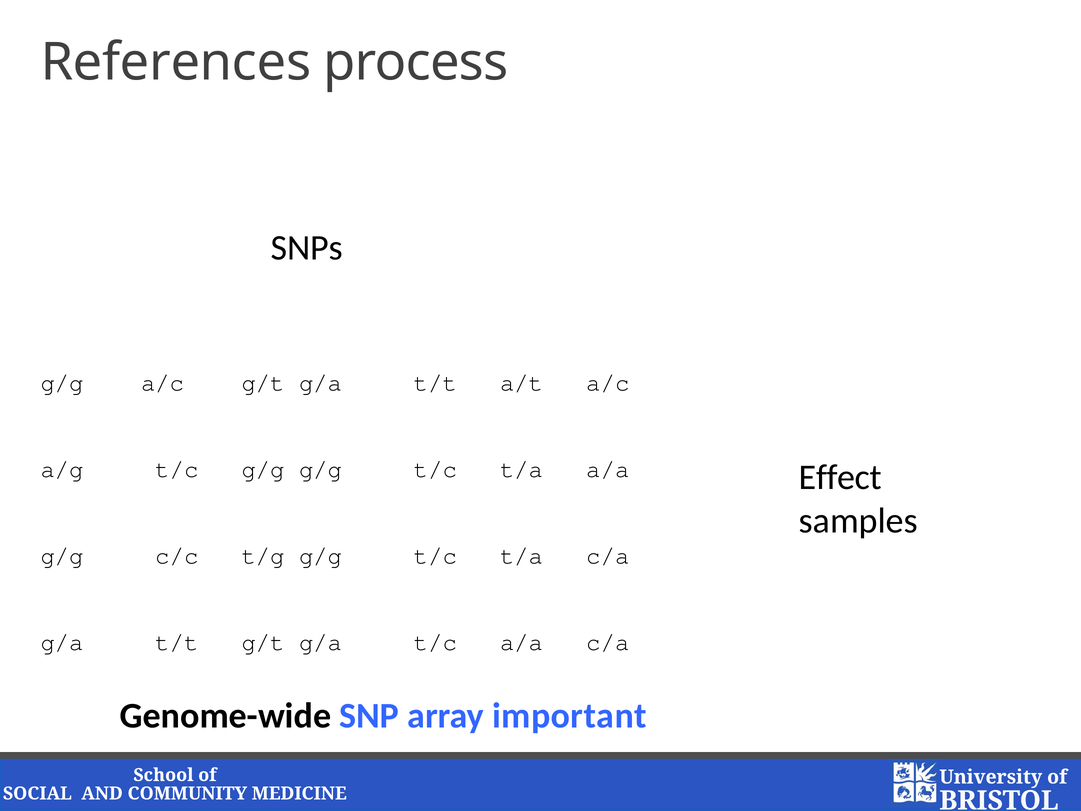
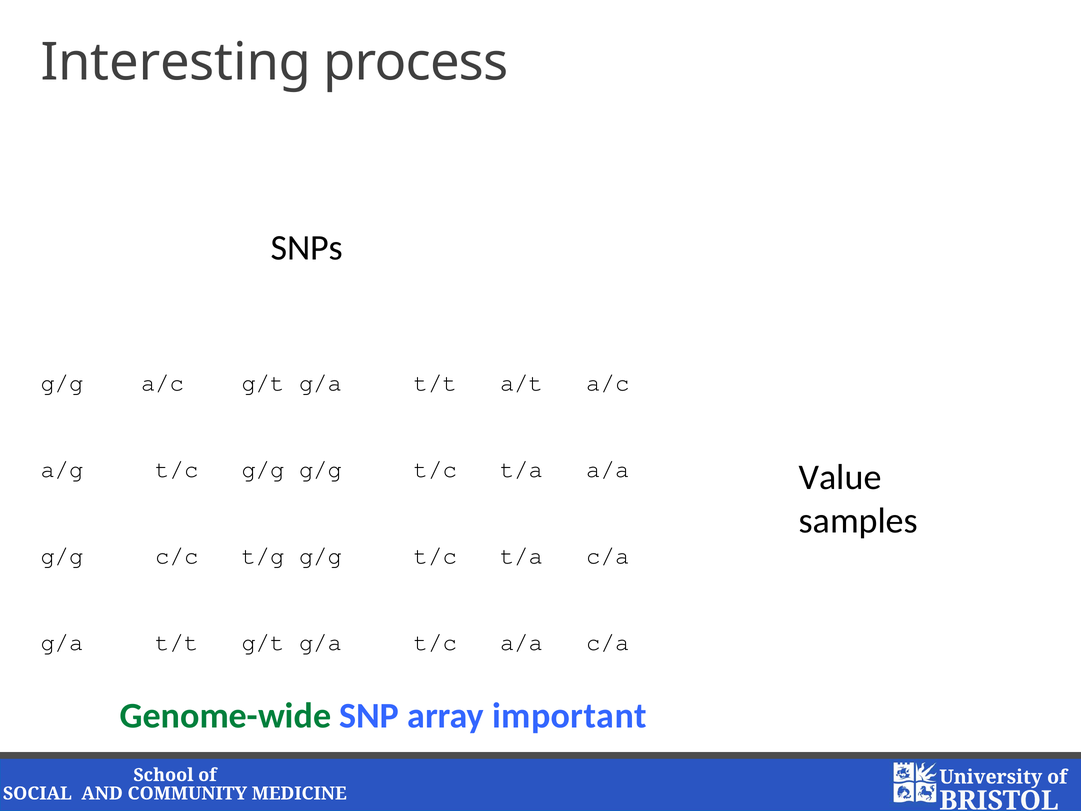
References: References -> Interesting (176, 62)
Effect: Effect -> Value (840, 477)
Genome-wide colour: black -> green (225, 716)
